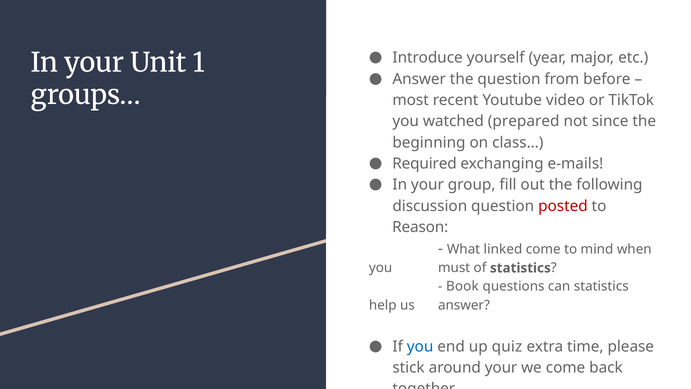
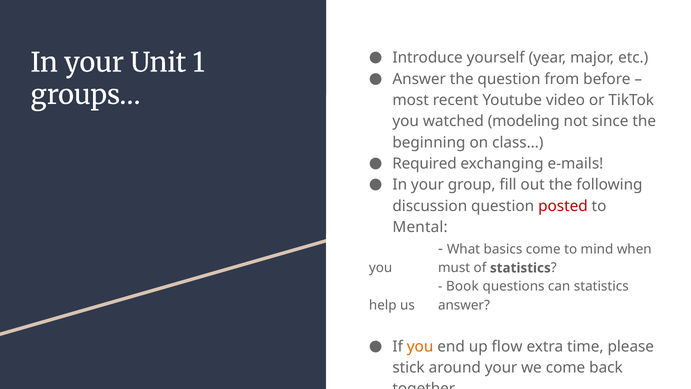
prepared: prepared -> modeling (524, 121)
Reason: Reason -> Mental (420, 227)
linked: linked -> basics (503, 249)
you colour: blue -> orange (420, 346)
quiz: quiz -> flow (507, 346)
